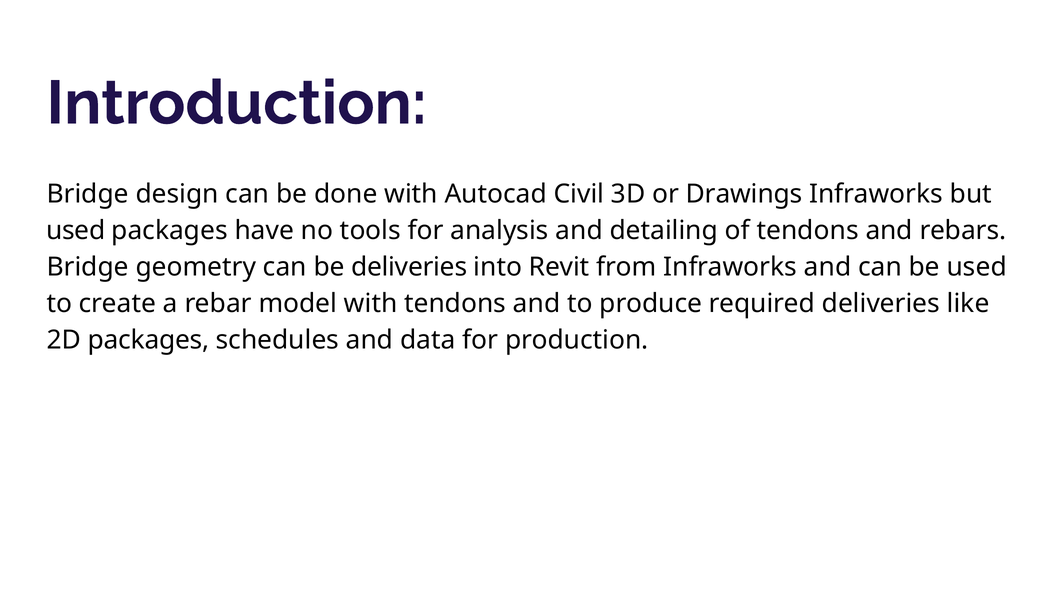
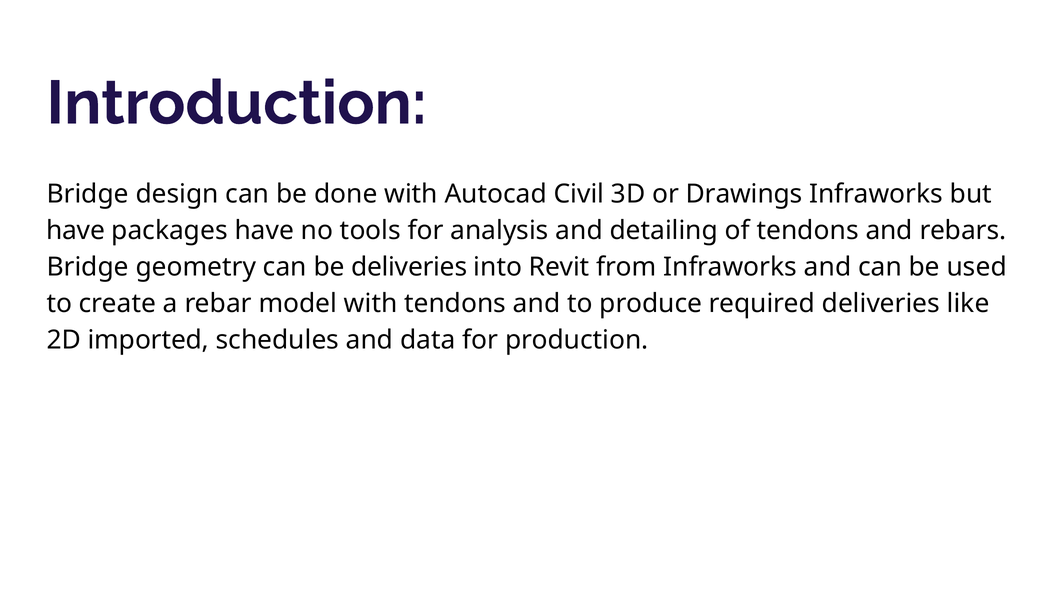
used: used -> have (76, 231)
2D packages: packages -> imported (148, 340)
